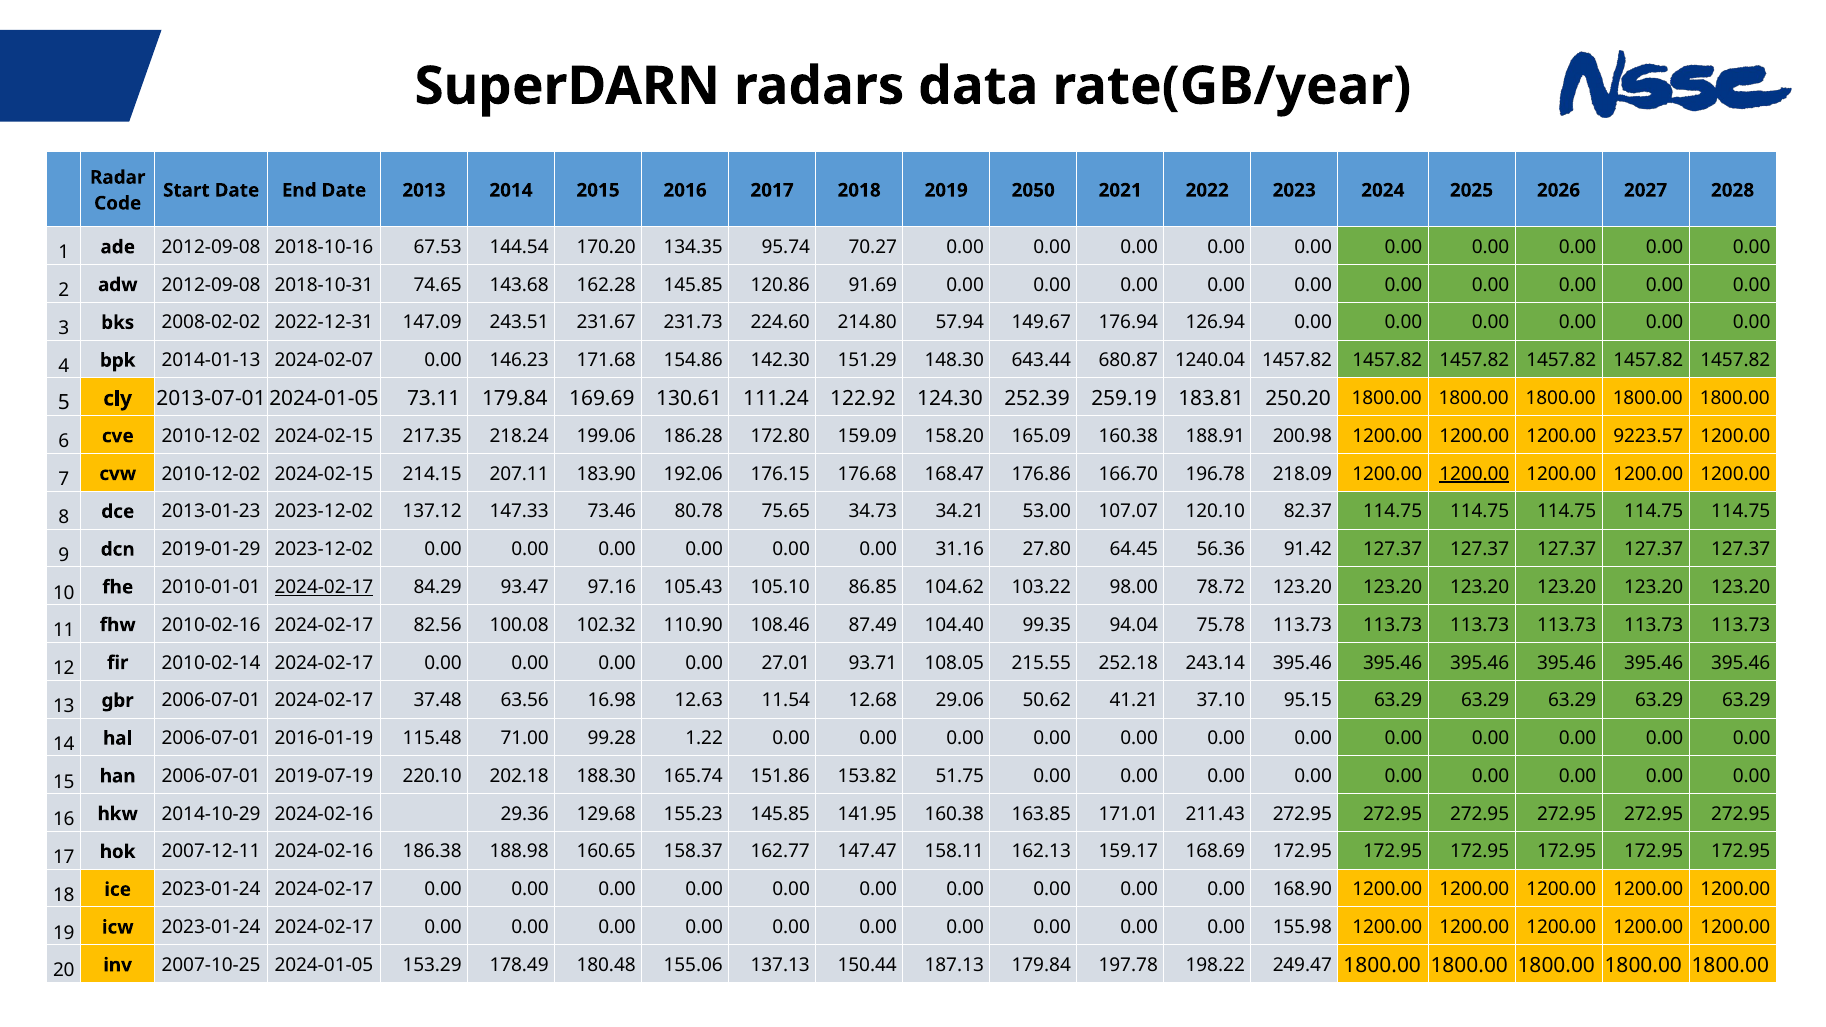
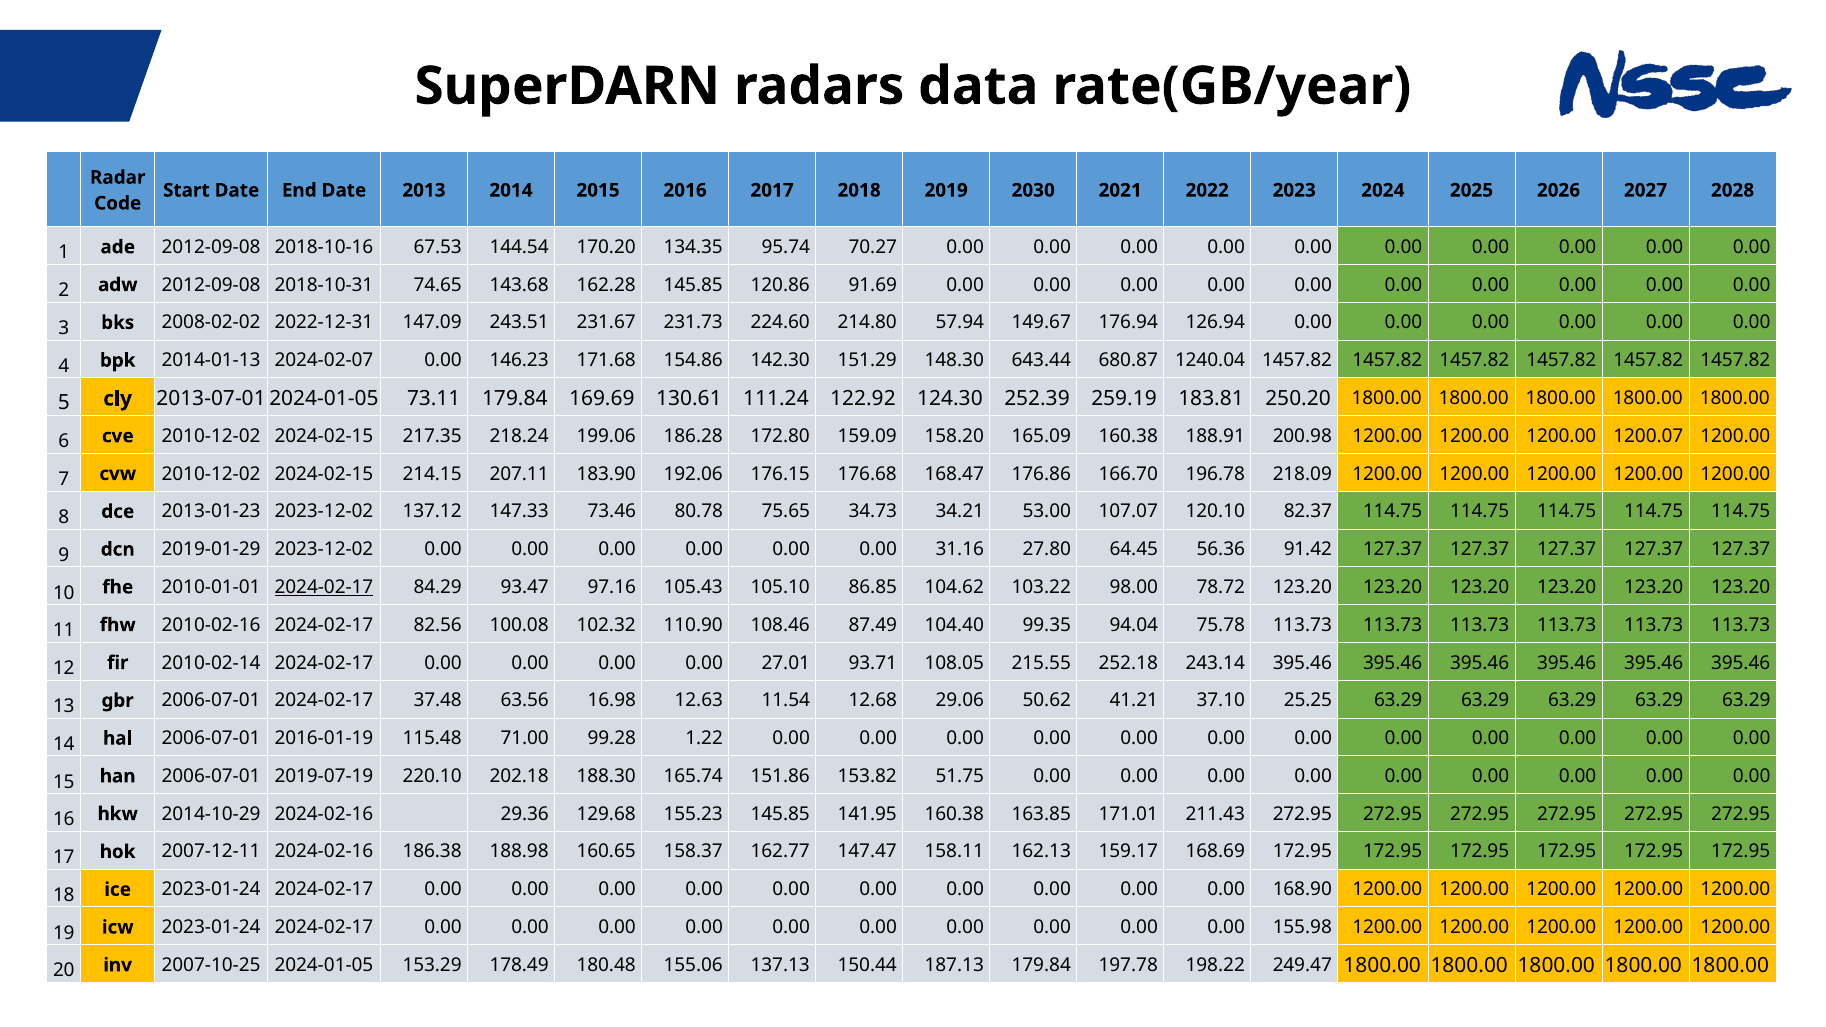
2050: 2050 -> 2030 (1033, 190)
9223.57: 9223.57 -> 1200.07 (1648, 436)
1200.00 underline: present -> none (1474, 474)
95.15: 95.15 -> 25.25 (1308, 701)
